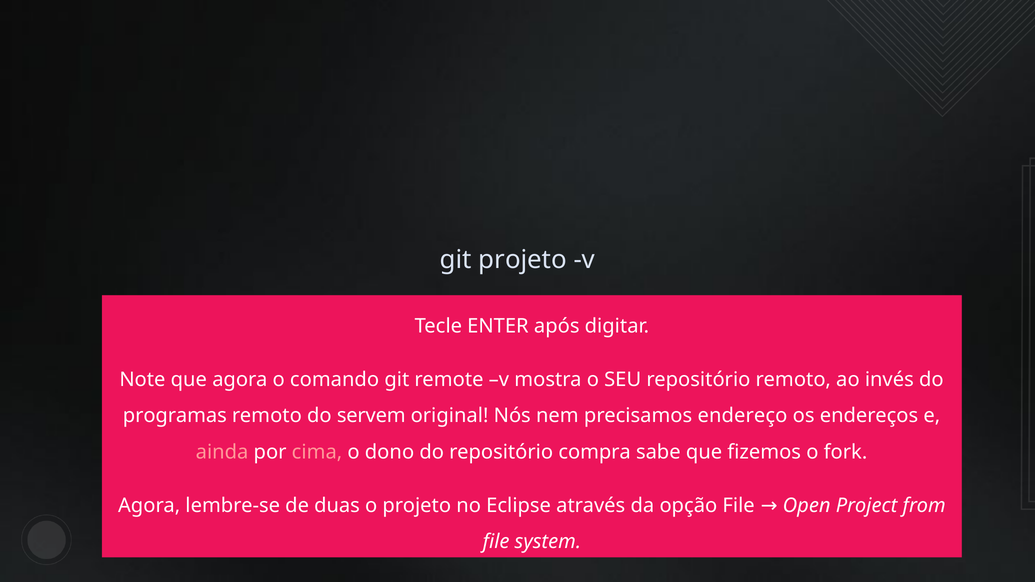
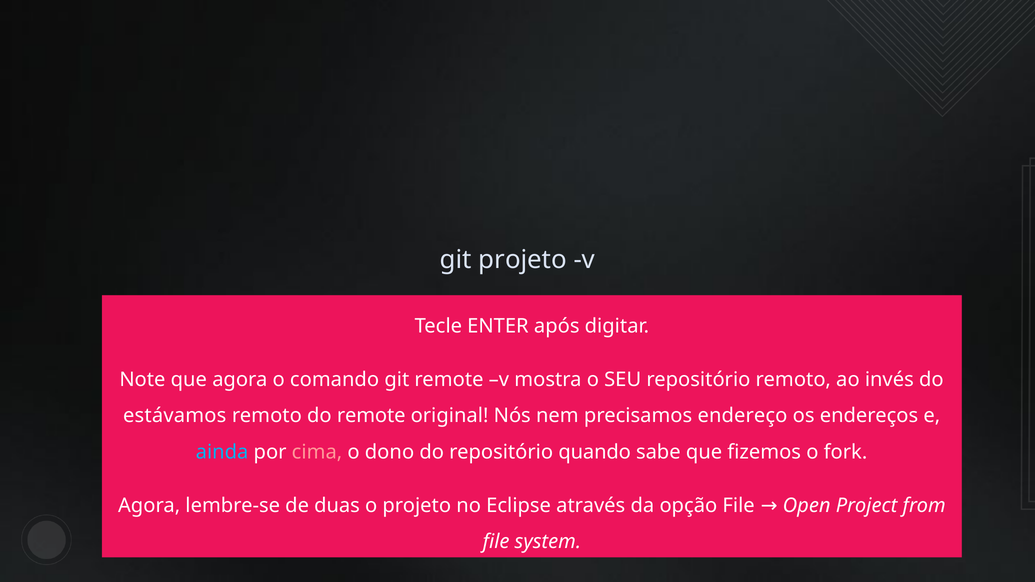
programas: programas -> estávamos (175, 416)
do servem: servem -> remote (371, 416)
ainda colour: pink -> light blue (222, 452)
compra: compra -> quando (595, 452)
